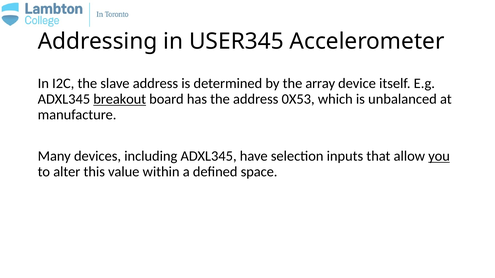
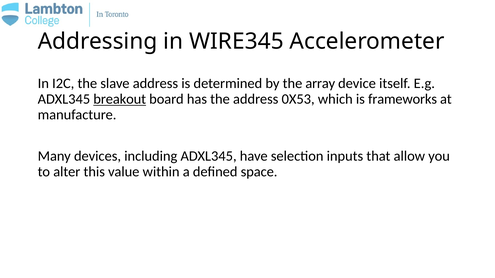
USER345: USER345 -> WIRE345 (236, 42)
unbalanced: unbalanced -> frameworks (403, 99)
you underline: present -> none (439, 156)
